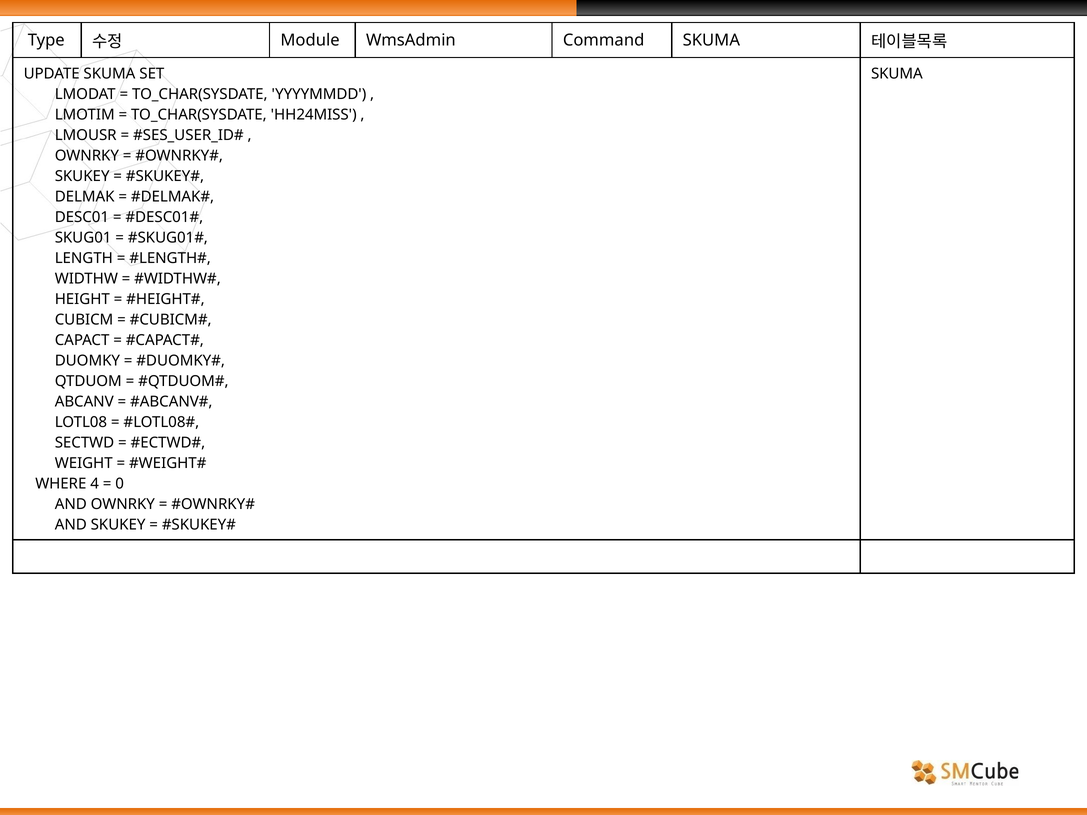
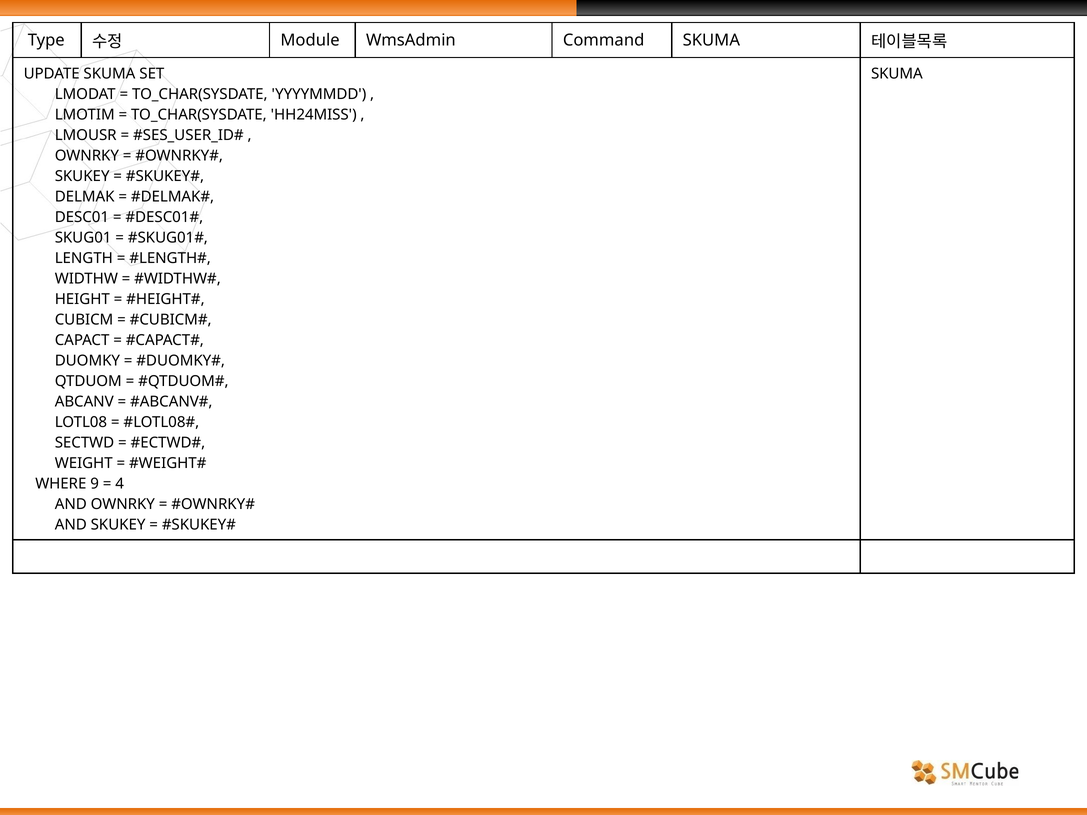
4: 4 -> 9 (95, 484)
0: 0 -> 4 (120, 484)
